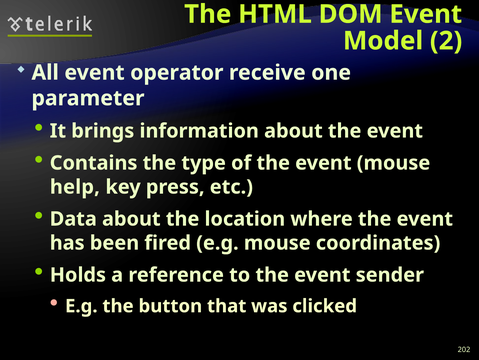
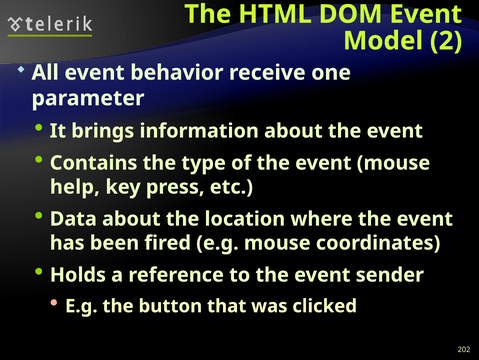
operator: operator -> behavior (177, 72)
